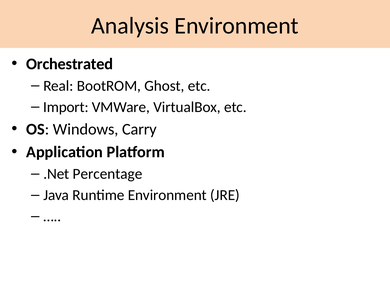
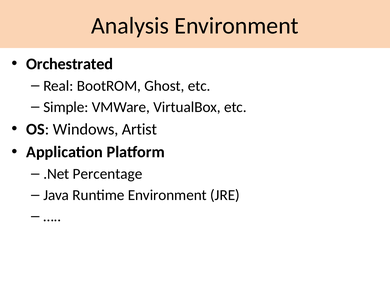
Import: Import -> Simple (66, 107)
Carry: Carry -> Artist (139, 129)
